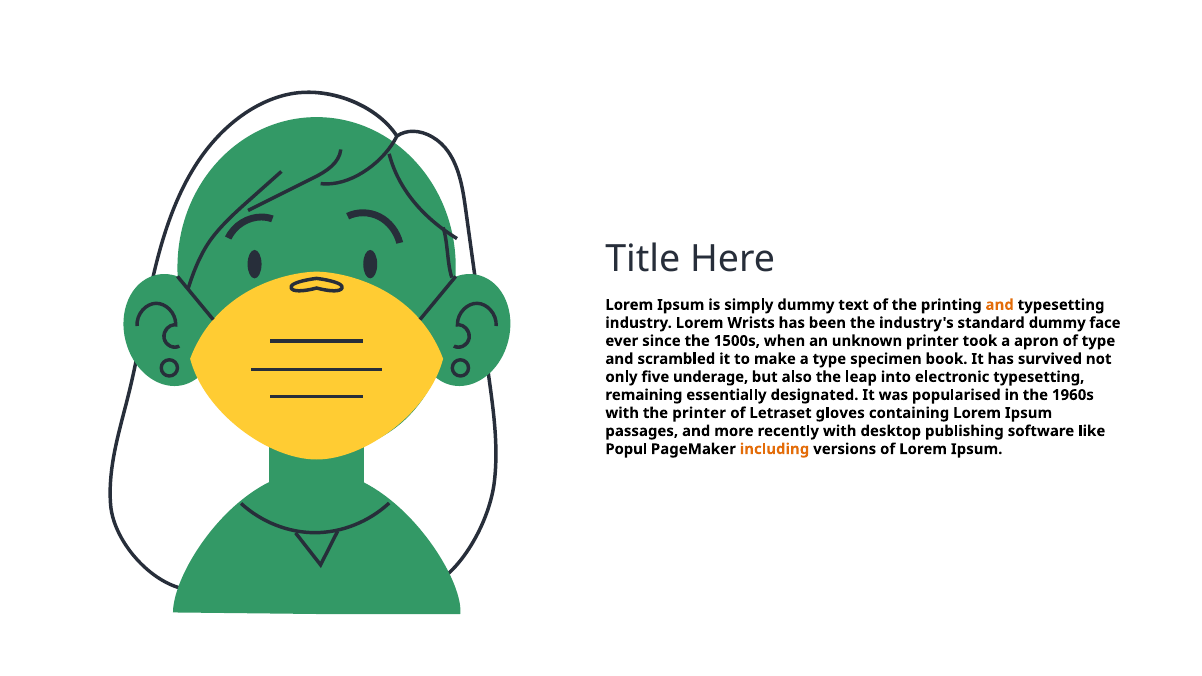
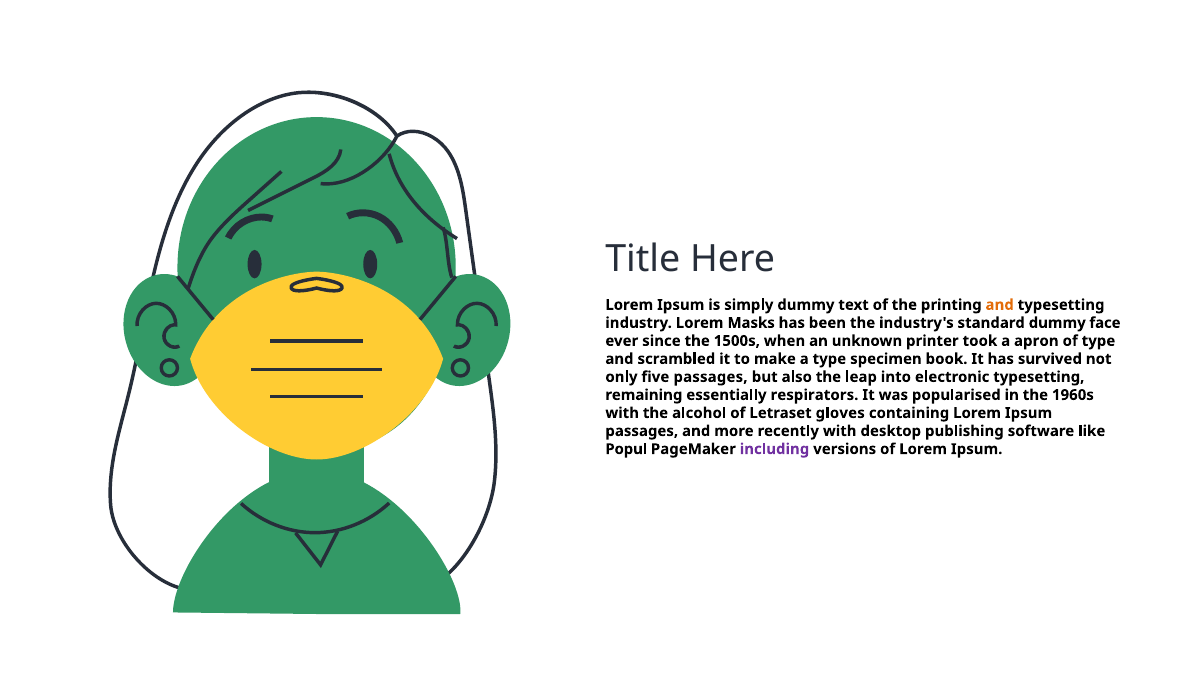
Wrists: Wrists -> Masks (751, 323)
five underage: underage -> passages (710, 377)
designated: designated -> respirators (814, 395)
the printer: printer -> alcohol (699, 413)
including colour: orange -> purple (774, 449)
